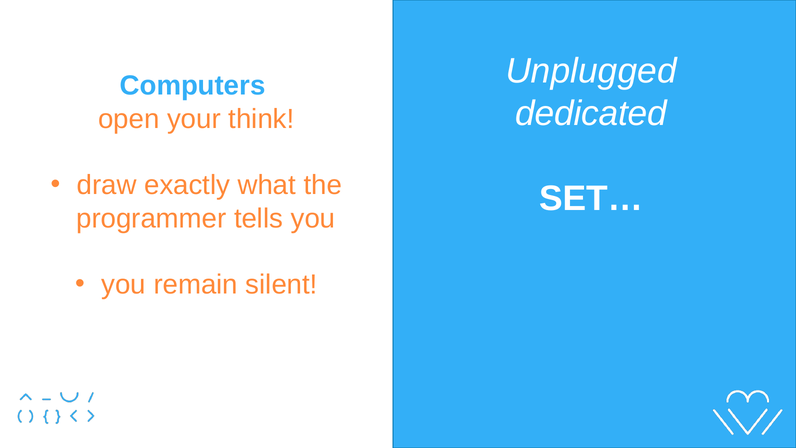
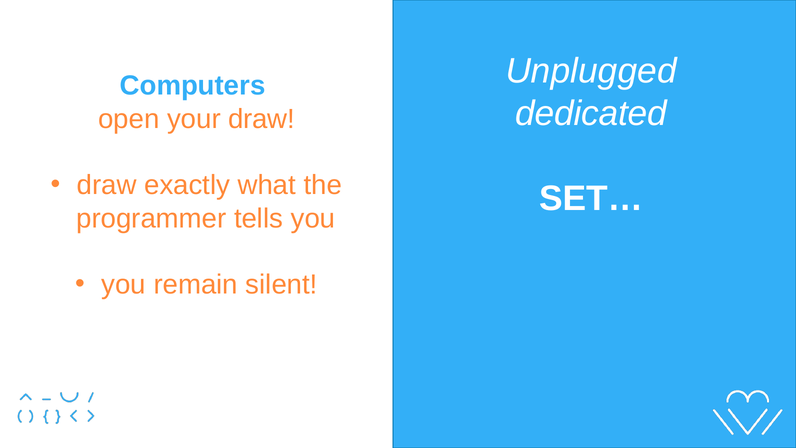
your think: think -> draw (262, 119)
